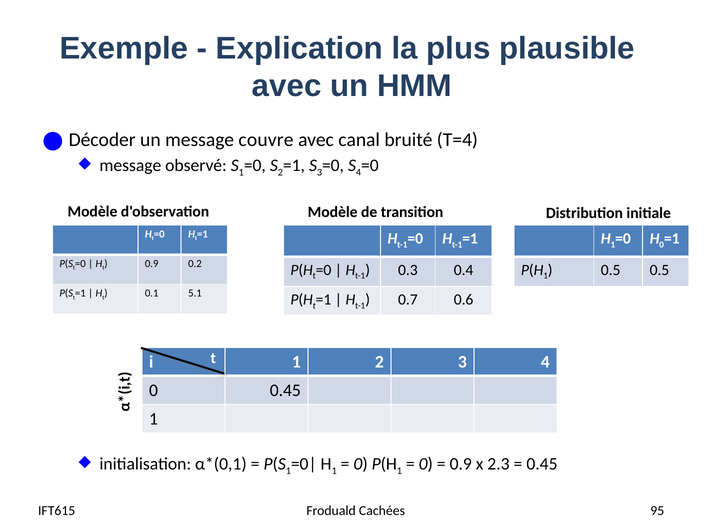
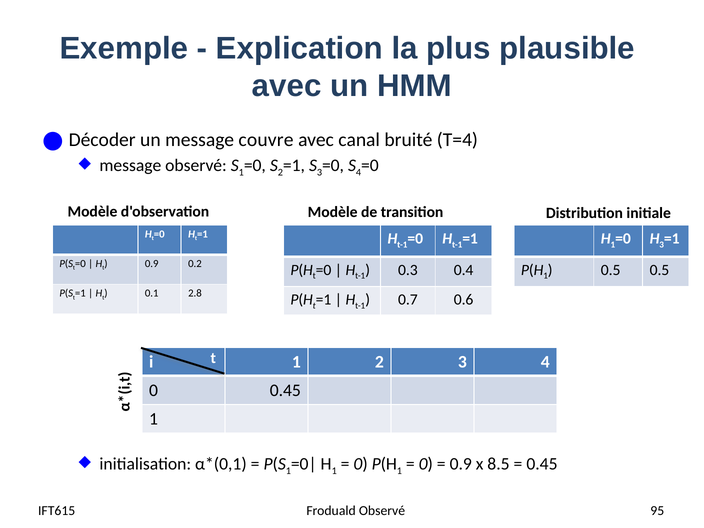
0: 0 -> 3 (662, 245)
5.1: 5.1 -> 2.8 (195, 293)
2.3: 2.3 -> 8.5 (498, 464)
Froduald Cachées: Cachées -> Observé (382, 511)
